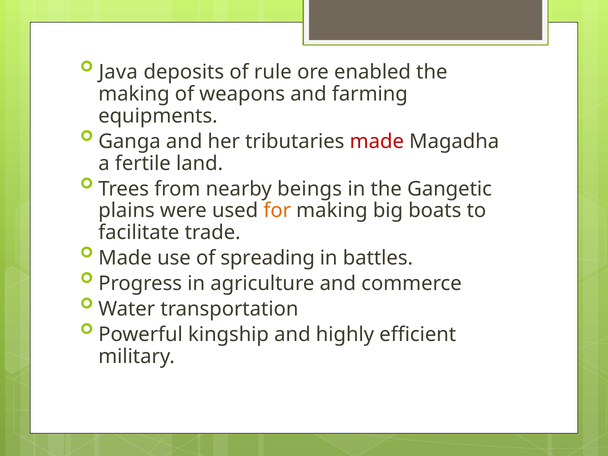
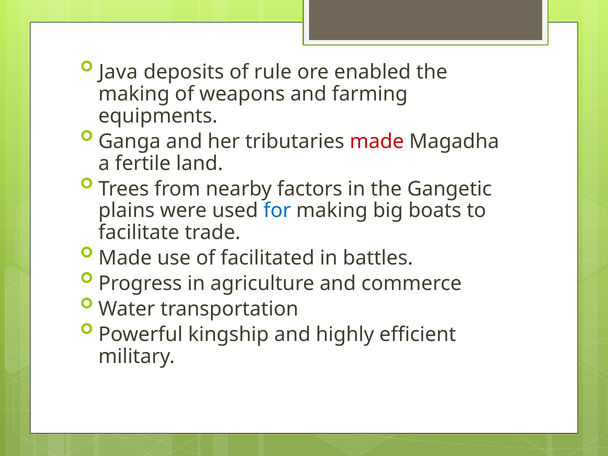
beings: beings -> factors (310, 189)
for colour: orange -> blue (277, 211)
spreading: spreading -> facilitated (268, 258)
